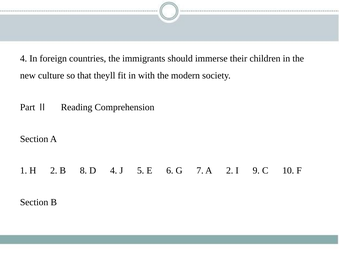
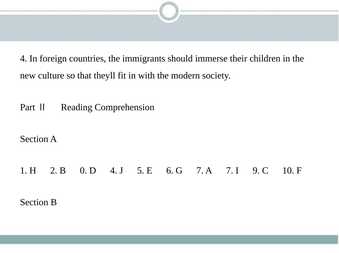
8: 8 -> 0 (83, 171)
A 2: 2 -> 7 (230, 171)
